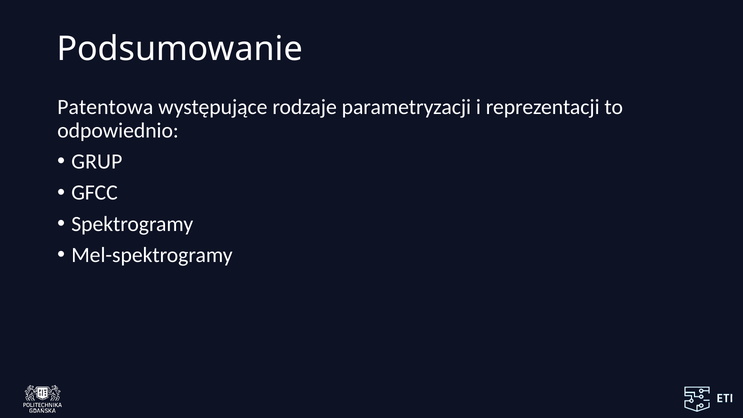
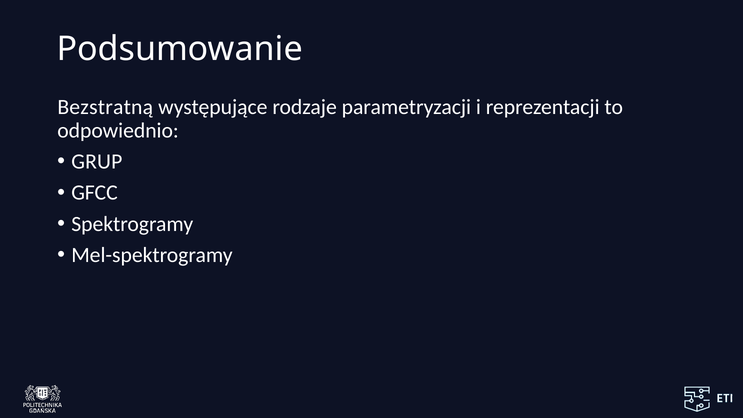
Patentowa: Patentowa -> Bezstratną (105, 107)
